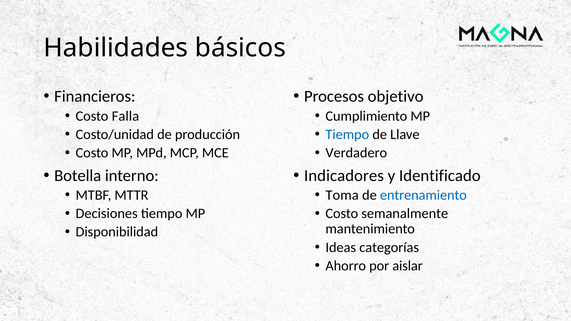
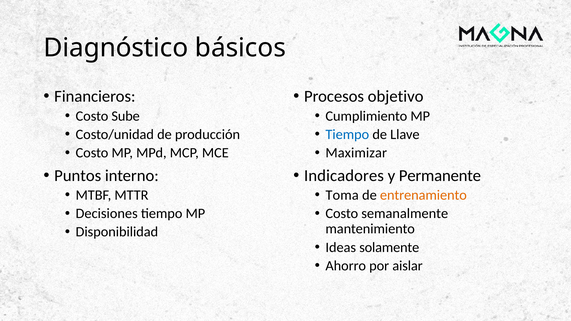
Habilidades: Habilidades -> Diagnóstico (116, 48)
Falla: Falla -> Sube (126, 116)
Verdadero: Verdadero -> Maximizar (356, 153)
Botella: Botella -> Puntos (78, 176)
Identificado: Identificado -> Permanente (440, 176)
entrenamiento colour: blue -> orange (423, 195)
categorías: categorías -> solamente (389, 247)
